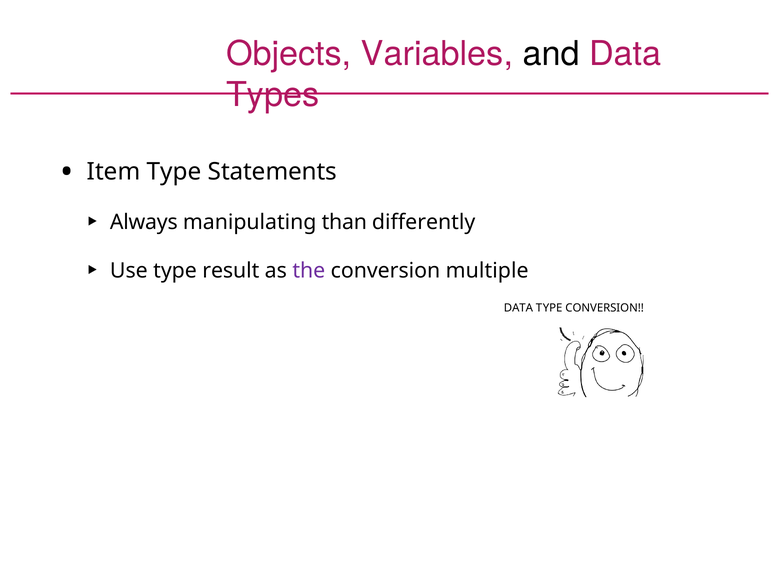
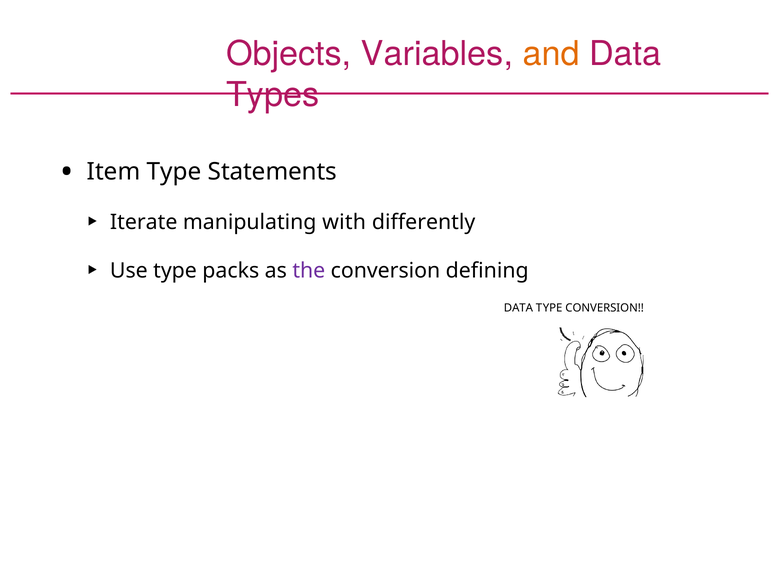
and colour: black -> orange (551, 54)
Always: Always -> Iterate (144, 222)
than: than -> with (344, 222)
result: result -> packs (231, 271)
multiple: multiple -> defining (487, 271)
